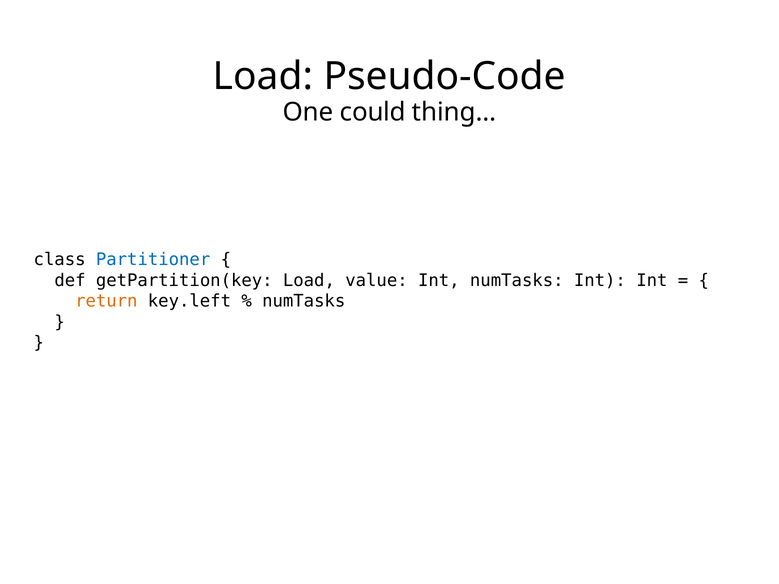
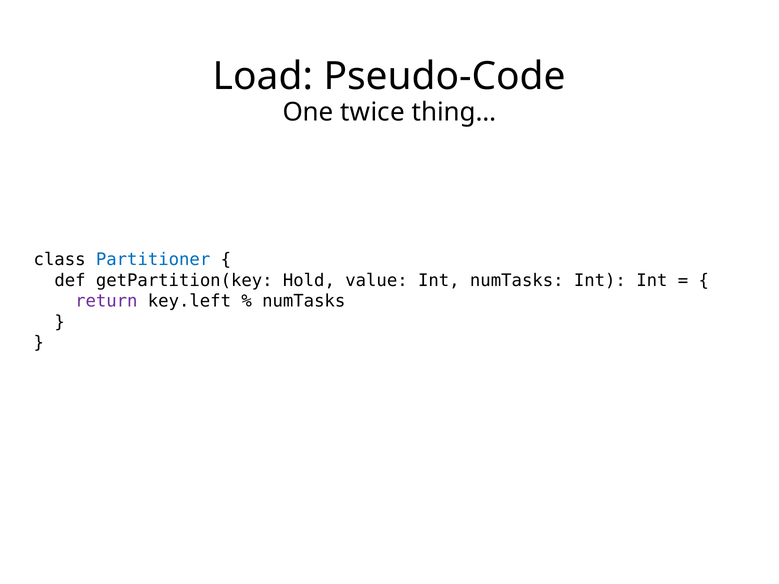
could: could -> twice (373, 112)
getPartition(key Load: Load -> Hold (309, 280)
return colour: orange -> purple (106, 301)
